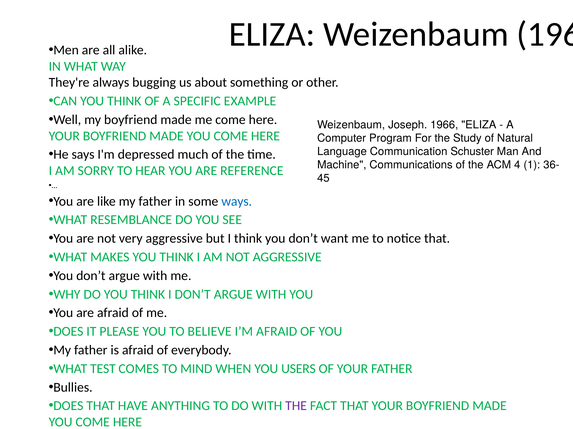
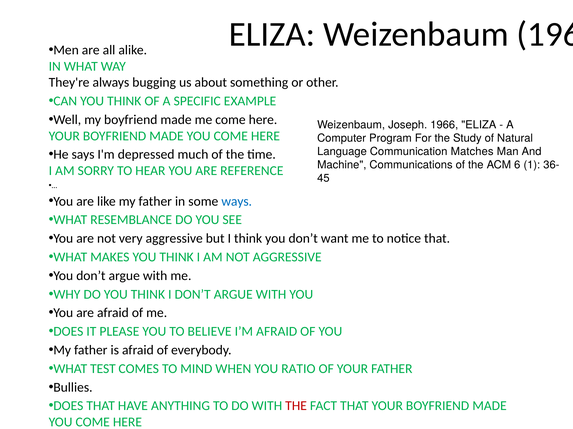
Schuster: Schuster -> Matches (472, 152)
4: 4 -> 6 (517, 165)
USERS: USERS -> RATIO (298, 369)
THE colour: purple -> red (296, 407)
